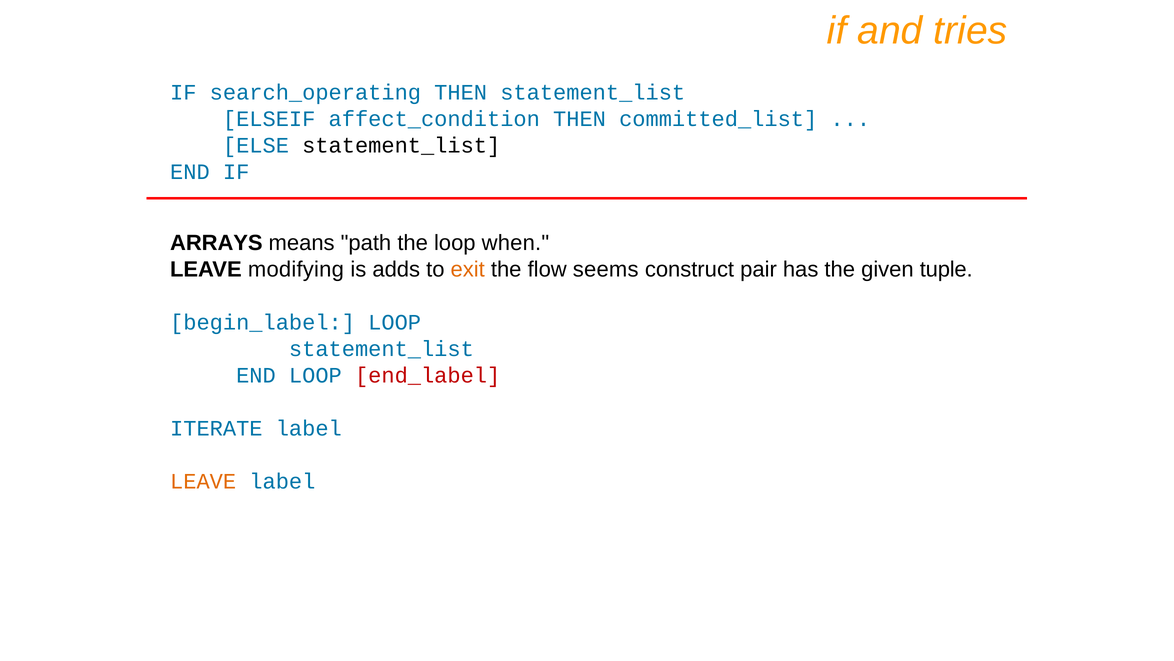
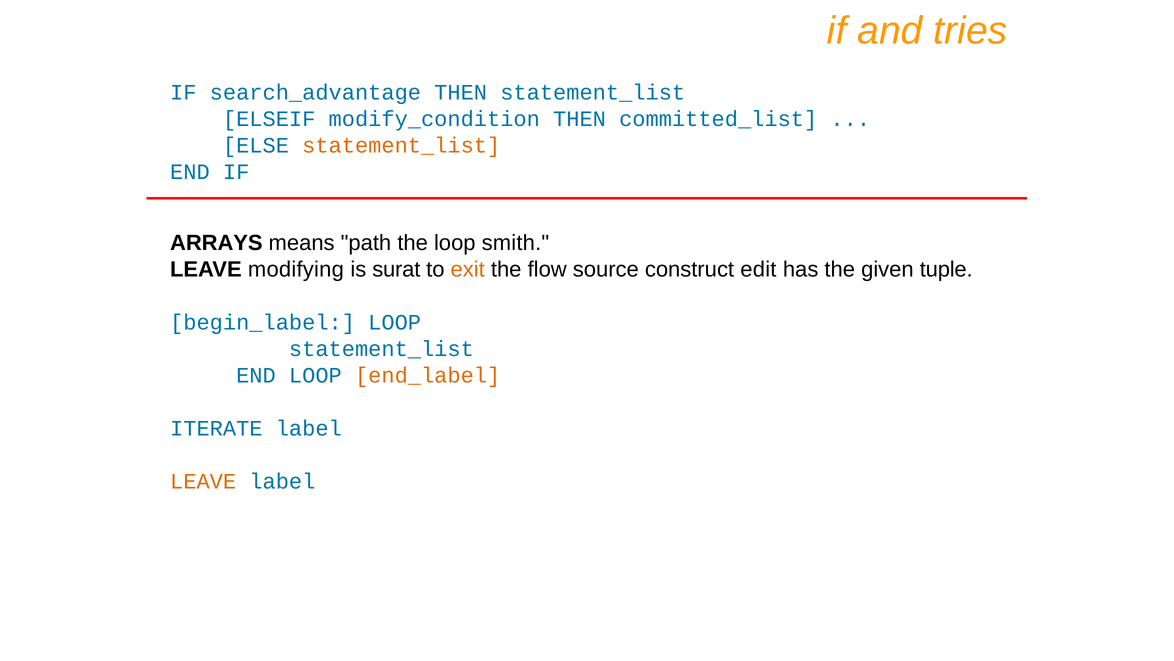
search_operating: search_operating -> search_advantage (315, 92)
affect_condition: affect_condition -> modify_condition (434, 119)
statement_list colour: black -> orange (401, 145)
when: when -> smith (515, 243)
adds: adds -> surat (396, 269)
seems: seems -> source (606, 269)
pair: pair -> edit (758, 269)
end_label colour: red -> orange (428, 375)
